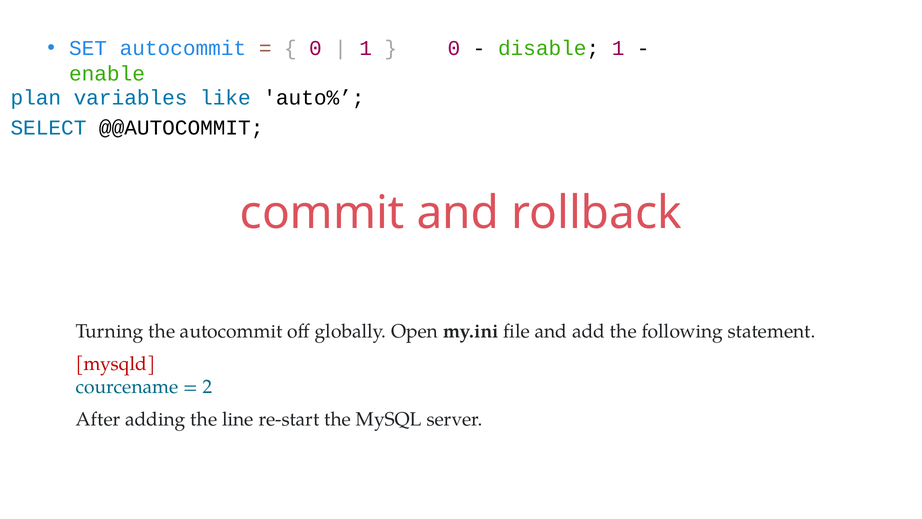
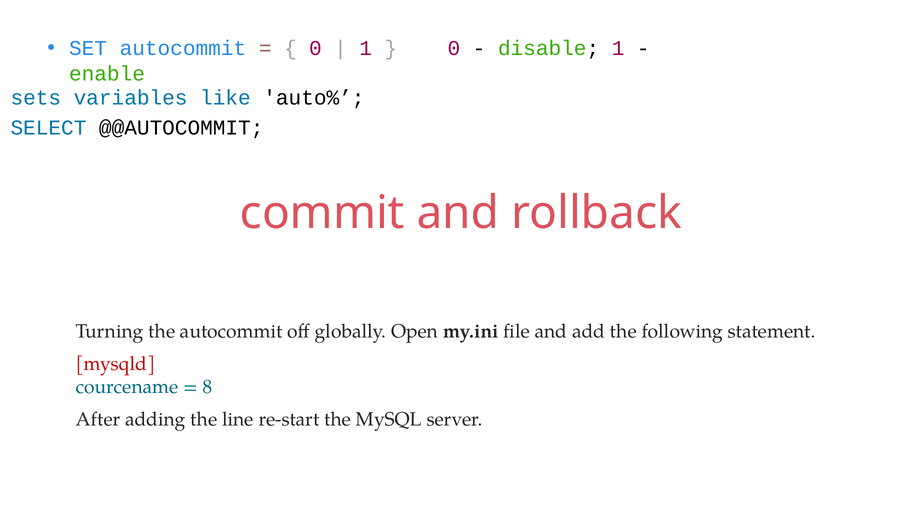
plan: plan -> sets (36, 98)
2: 2 -> 8 (207, 387)
